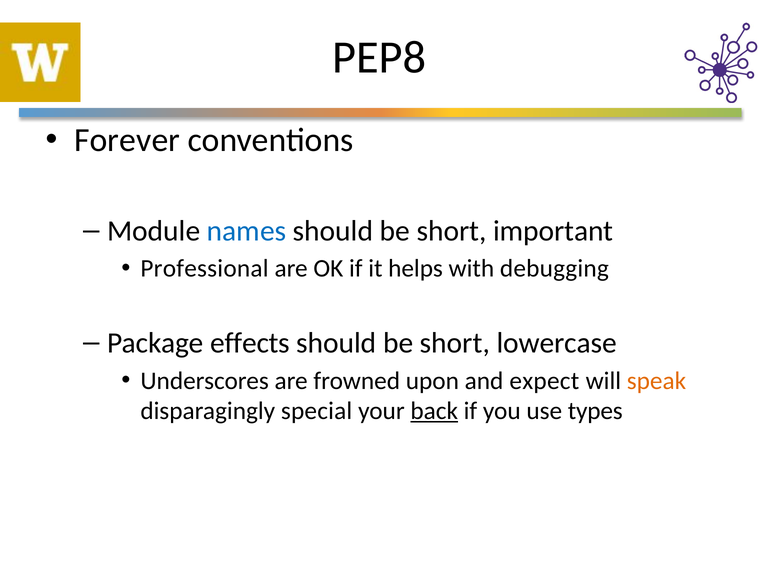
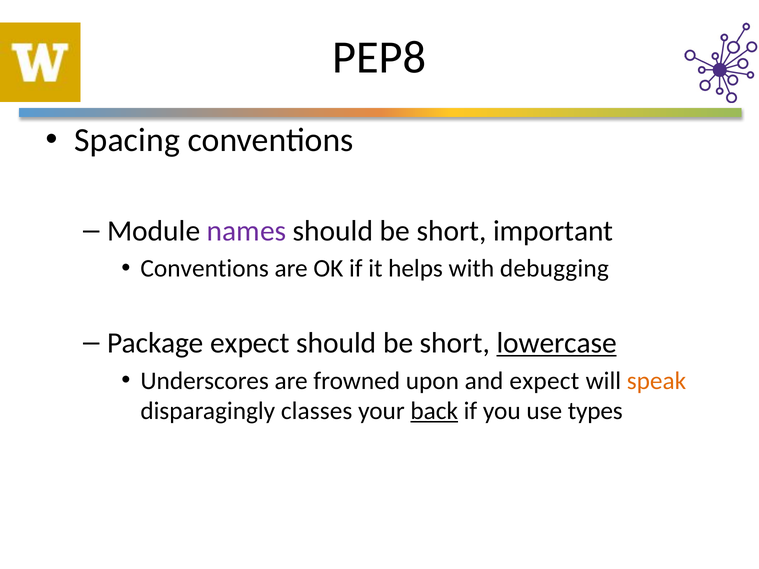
Forever: Forever -> Spacing (127, 140)
names colour: blue -> purple (247, 231)
Professional: Professional -> Conventions (205, 269)
Package effects: effects -> expect (250, 343)
lowercase underline: none -> present (557, 343)
special: special -> classes (317, 411)
